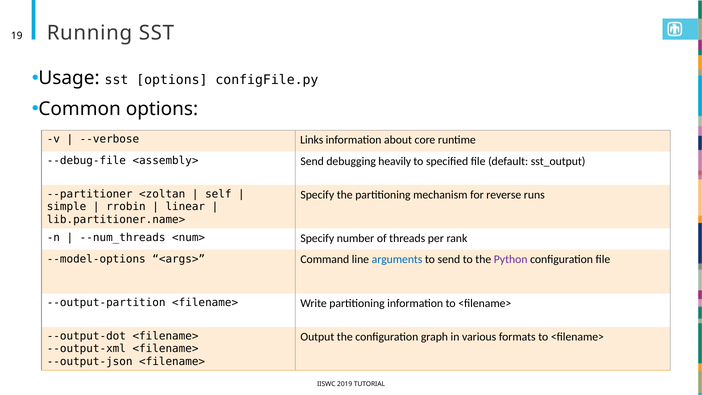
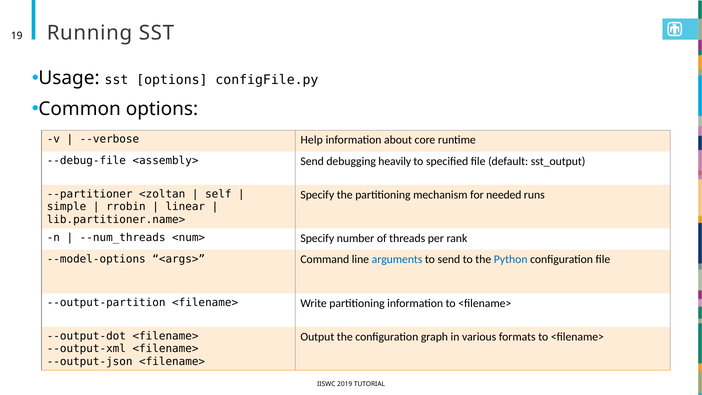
Links: Links -> Help (312, 140)
reverse: reverse -> needed (504, 195)
Python colour: purple -> blue (511, 260)
